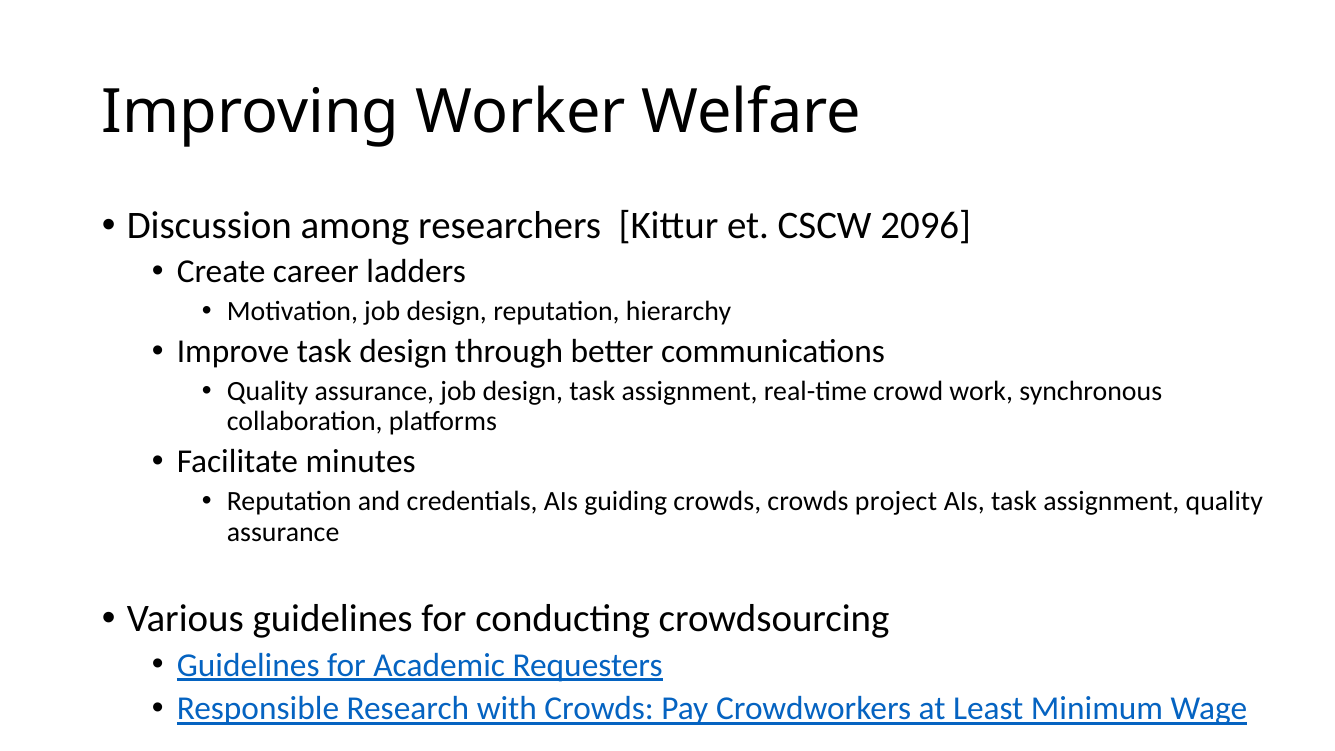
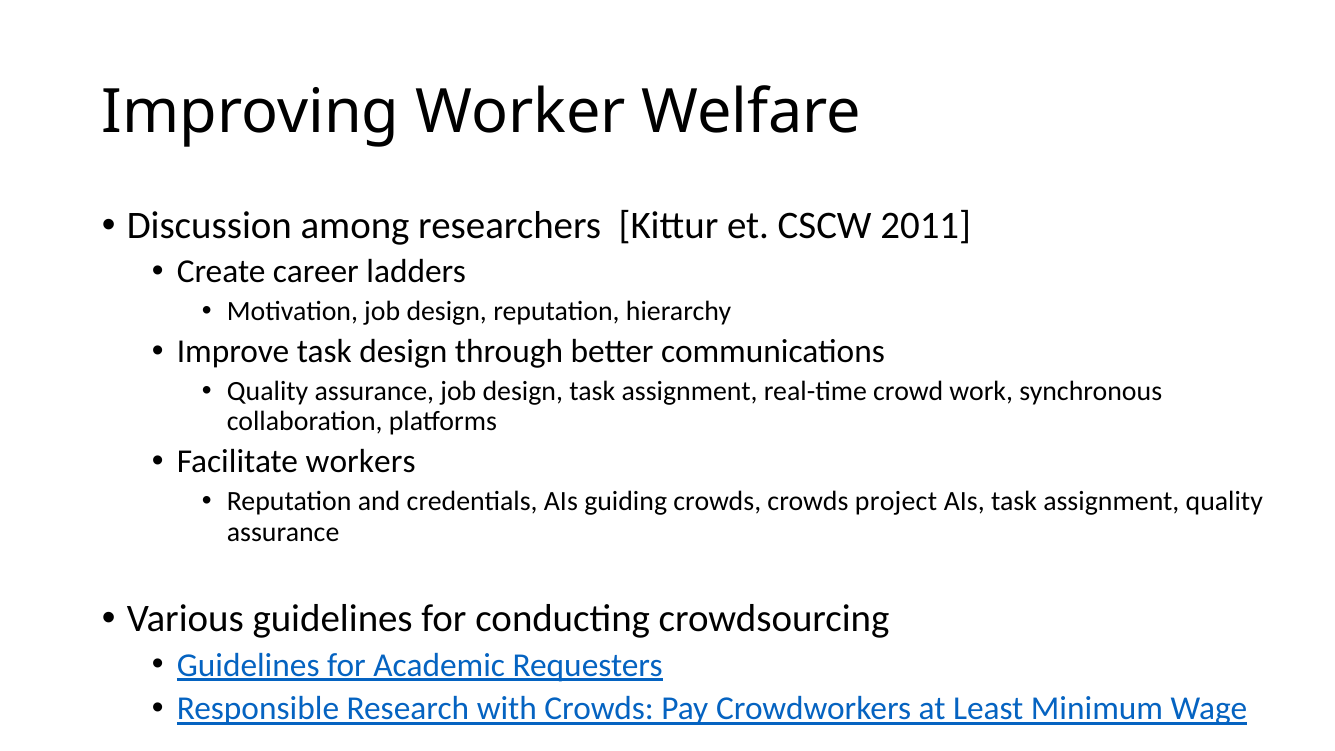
2096: 2096 -> 2011 (926, 226)
minutes: minutes -> workers (361, 462)
